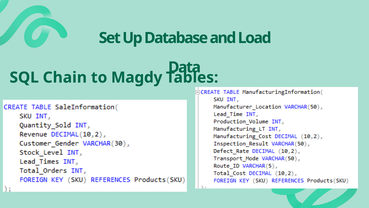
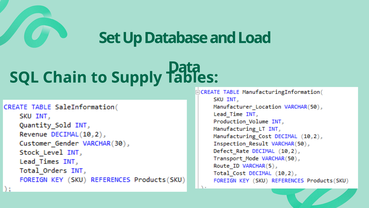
Magdy: Magdy -> Supply (137, 77)
